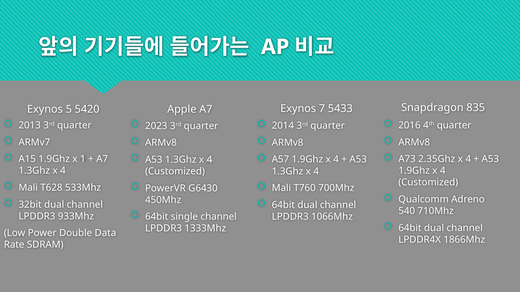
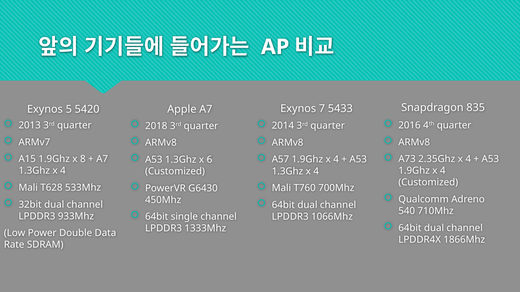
2023: 2023 -> 2018 (156, 126)
1: 1 -> 8 (83, 159)
4: 4 -> 6 (209, 160)
